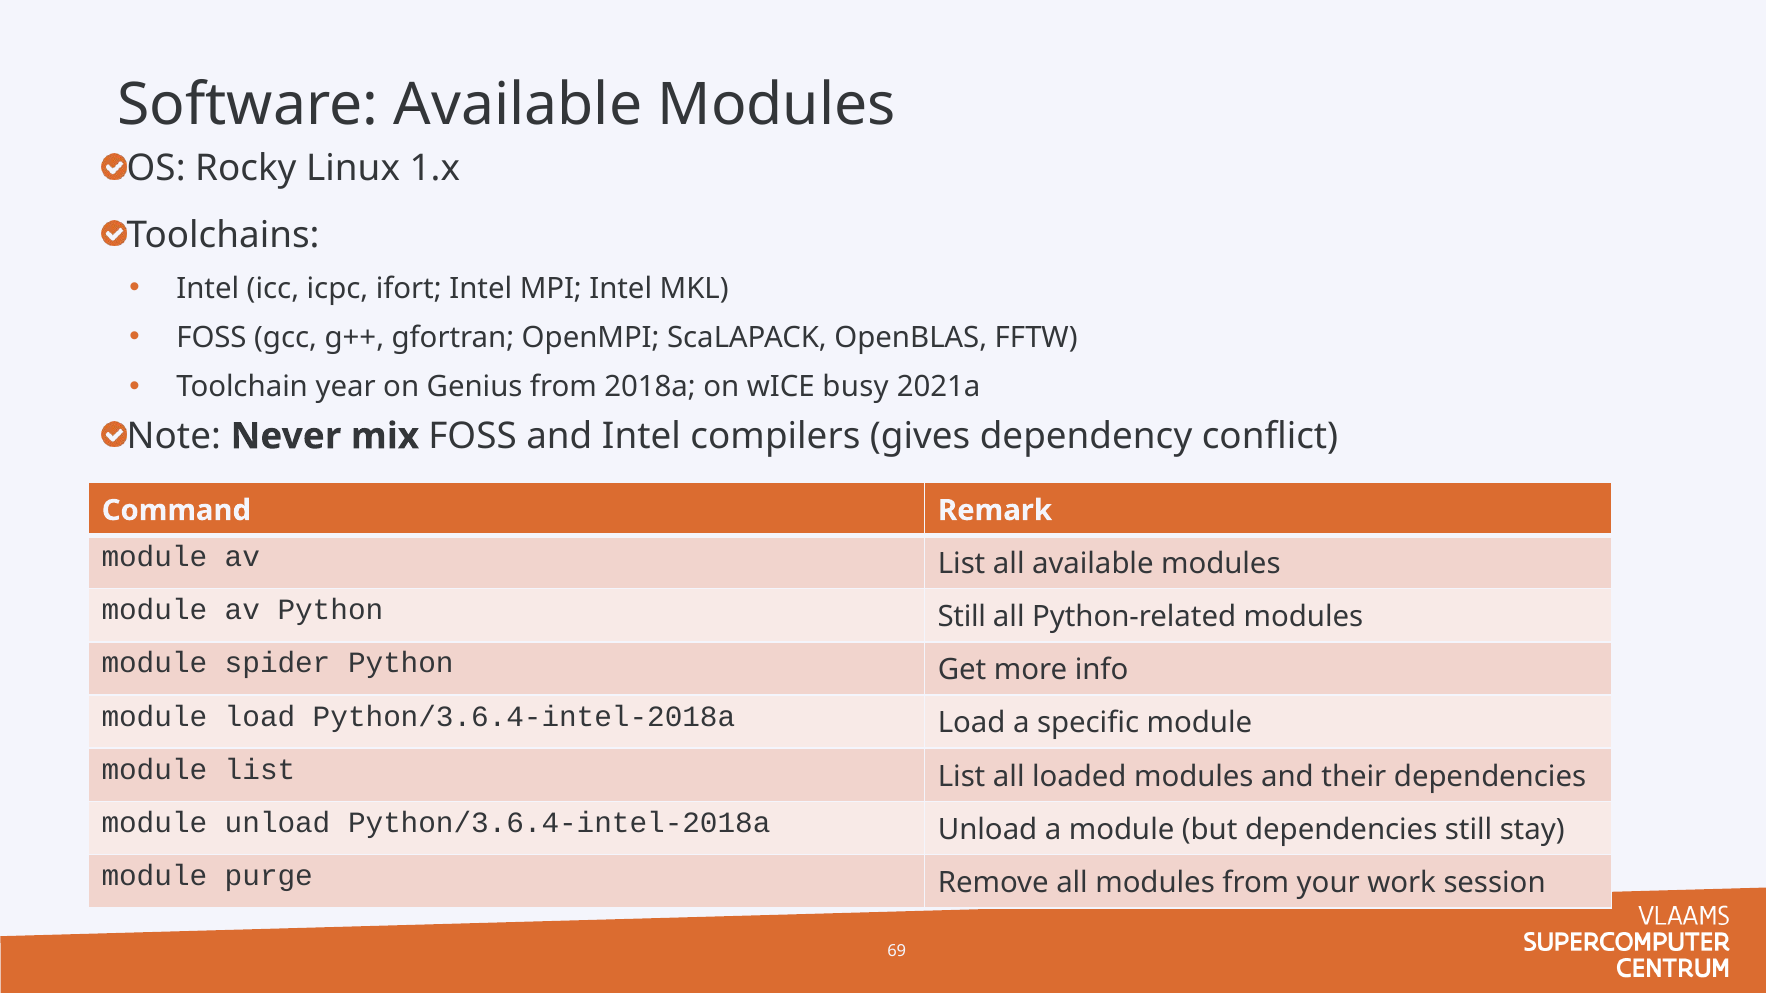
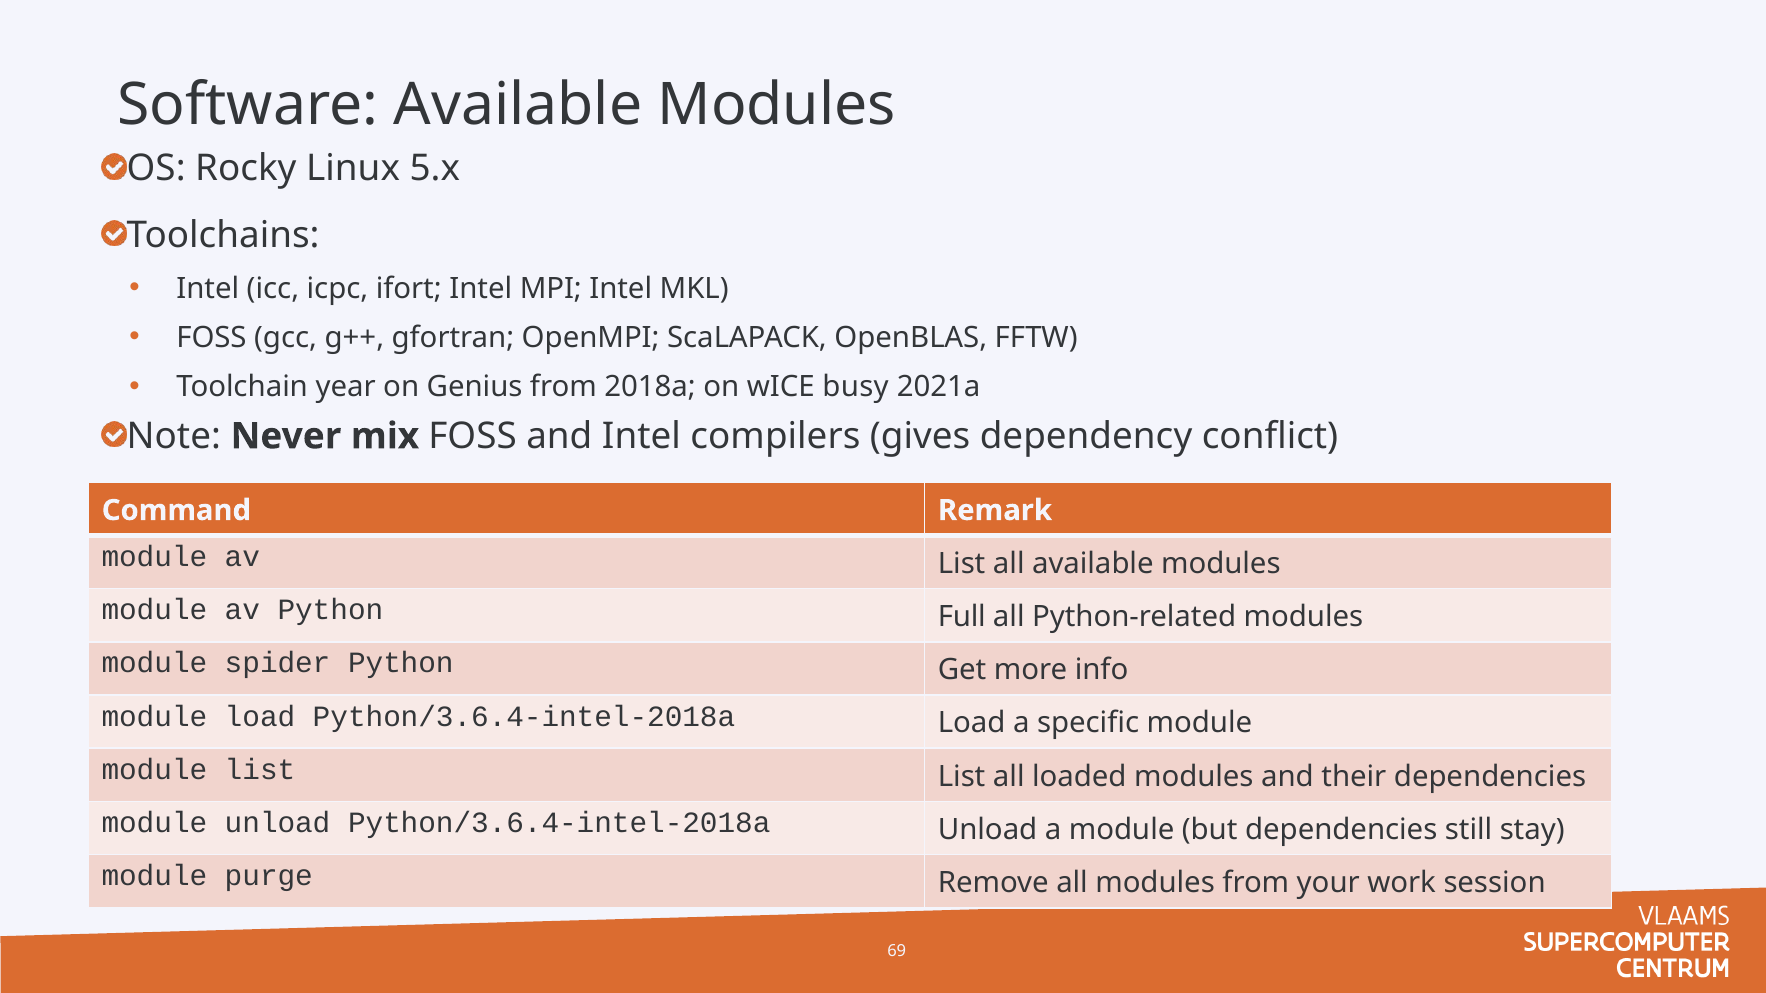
1.x: 1.x -> 5.x (435, 168)
Python Still: Still -> Full (962, 617)
